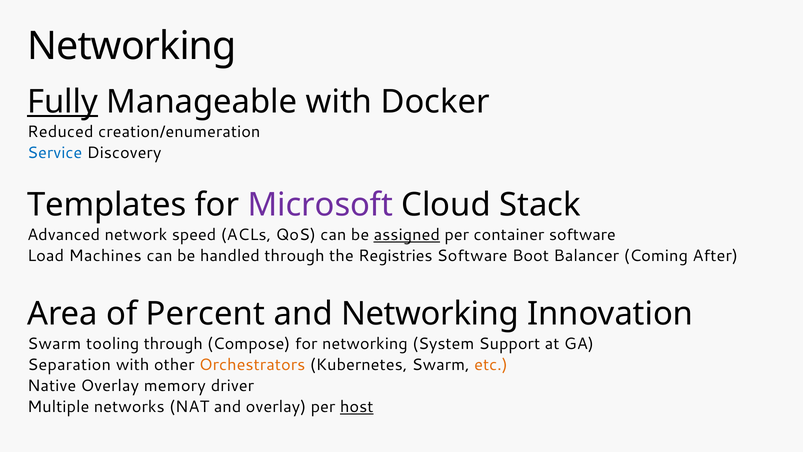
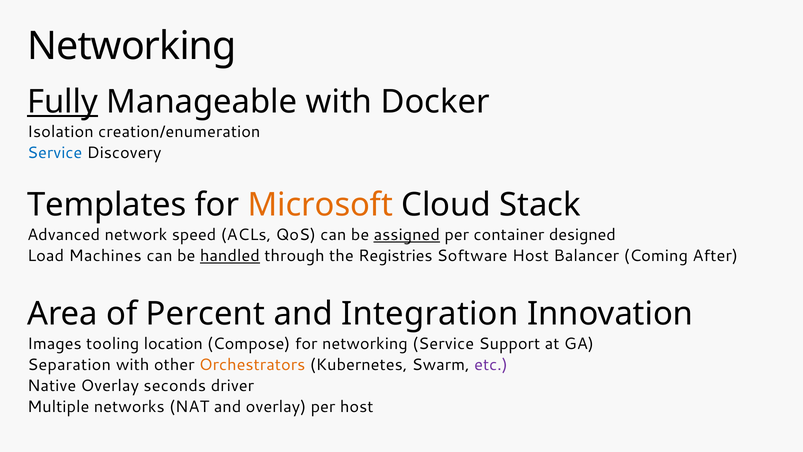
Reduced: Reduced -> Isolation (60, 132)
Microsoft colour: purple -> orange (320, 205)
container software: software -> designed (582, 235)
handled underline: none -> present (230, 256)
Software Boot: Boot -> Host (530, 256)
and Networking: Networking -> Integration (430, 314)
Swarm: Swarm -> Images (54, 344)
tooling through: through -> location (173, 344)
networking System: System -> Service (443, 344)
etc colour: orange -> purple (491, 365)
memory: memory -> seconds (175, 386)
host underline: present -> none (357, 407)
